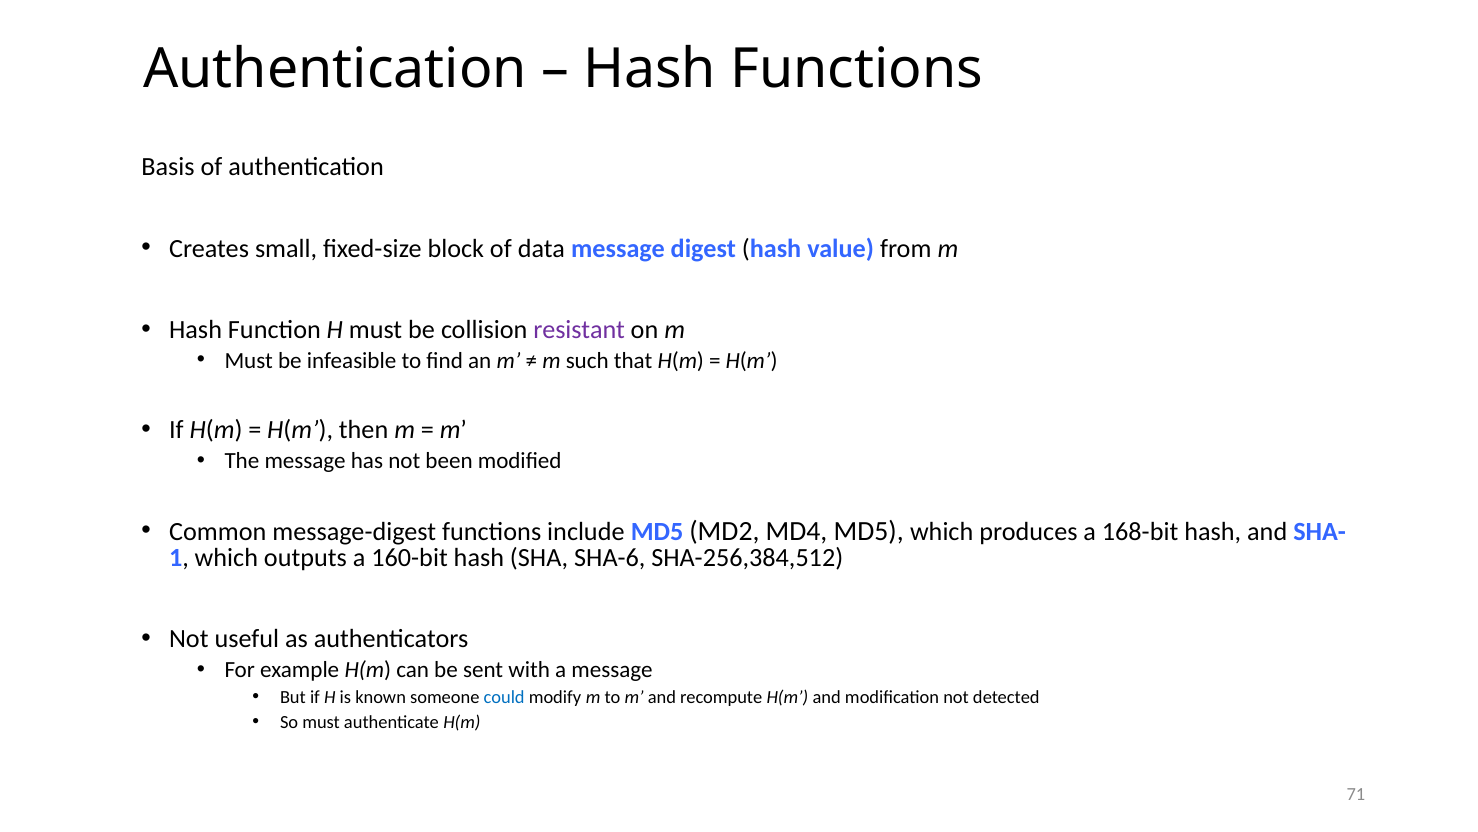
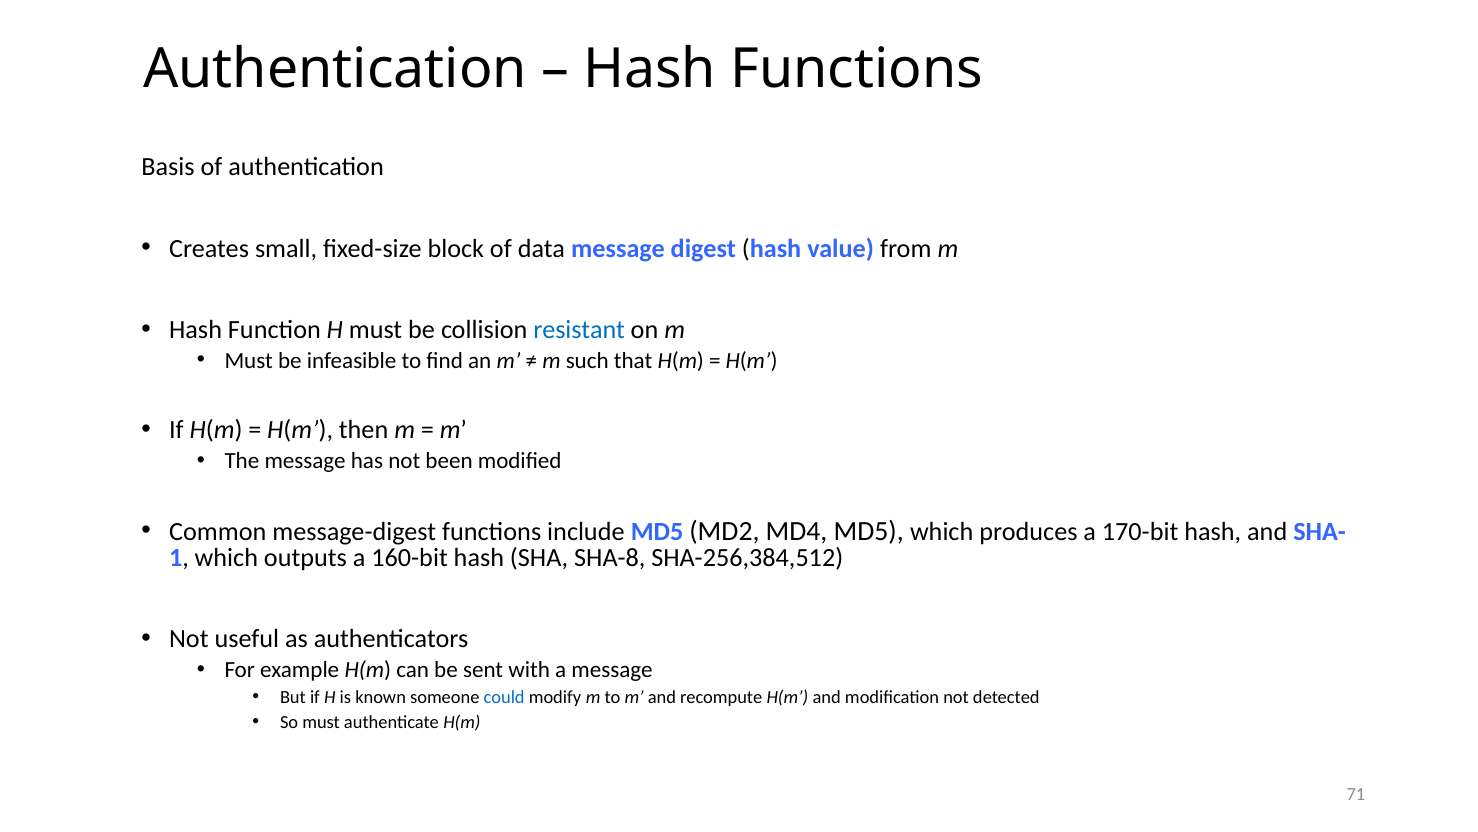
resistant colour: purple -> blue (579, 330)
168-bit: 168-bit -> 170-bit (1140, 532)
SHA-6: SHA-6 -> SHA-8 (610, 557)
